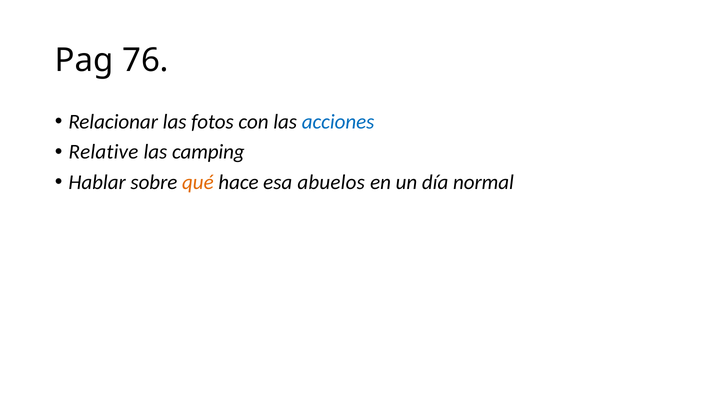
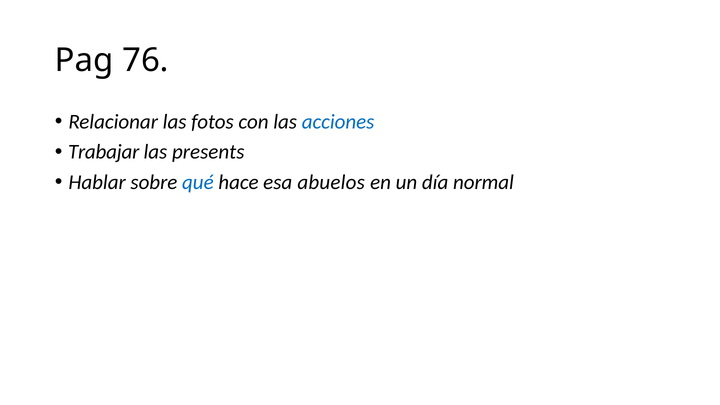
Relative: Relative -> Trabajar (104, 152)
camping: camping -> presents (208, 152)
qué colour: orange -> blue (198, 182)
